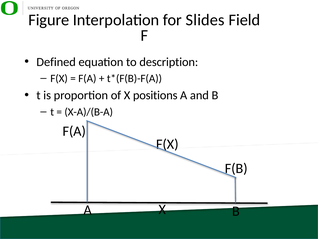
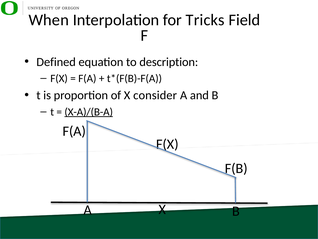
Figure: Figure -> When (49, 20)
Slides: Slides -> Tricks (205, 20)
positions: positions -> consider (155, 95)
X-A)/(B-A underline: none -> present (89, 112)
